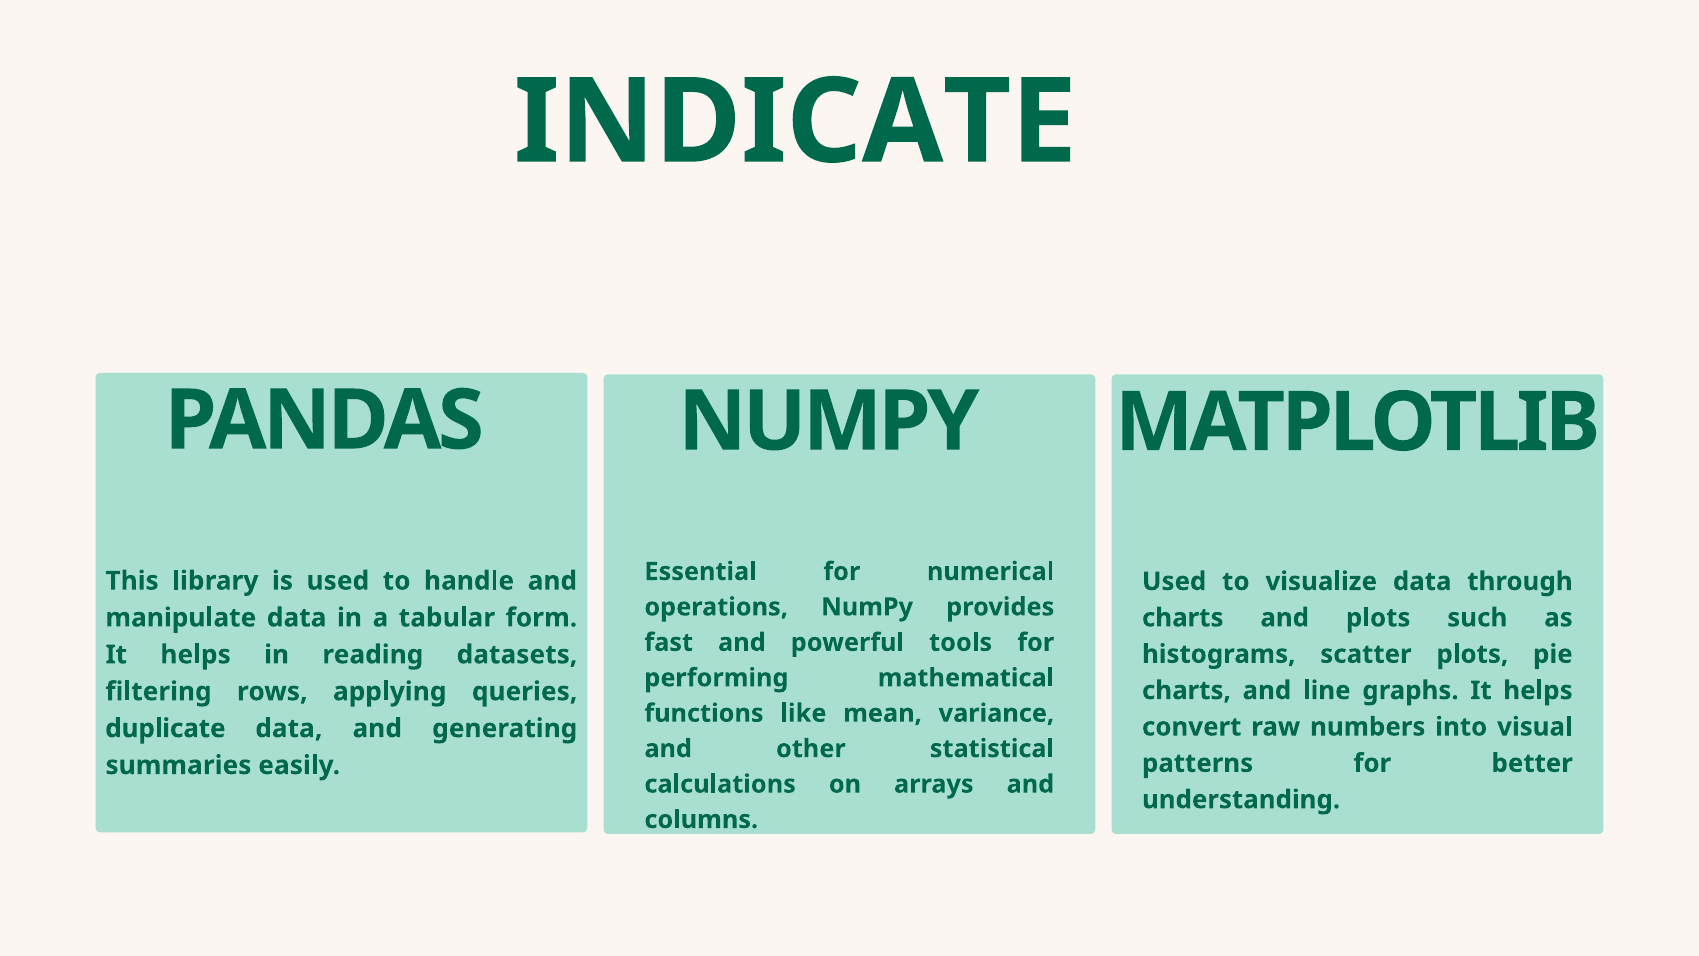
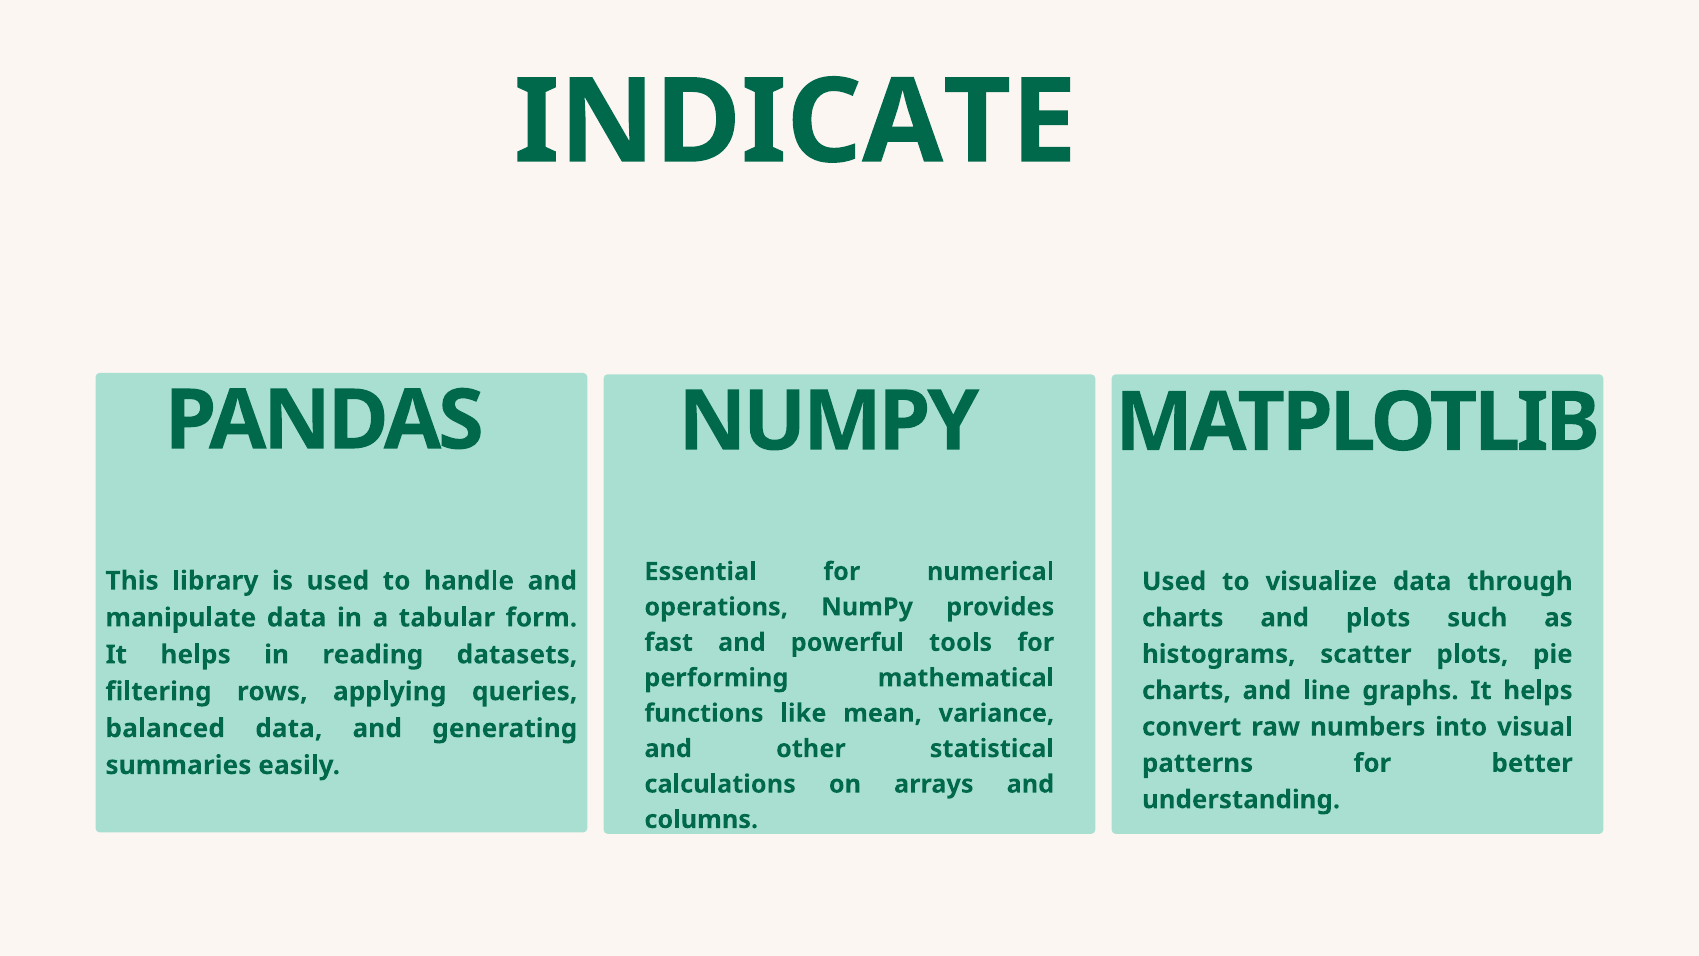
duplicate: duplicate -> balanced (165, 728)
